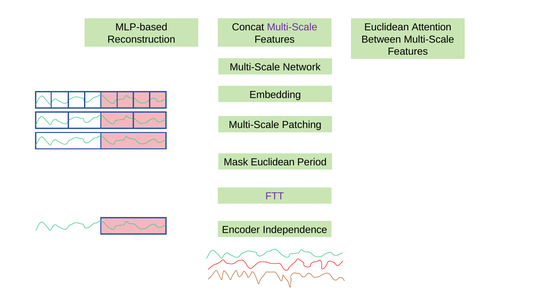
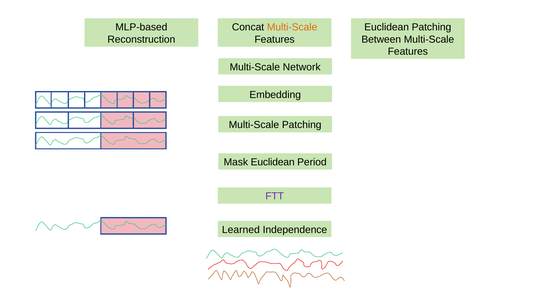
Multi-Scale colour: purple -> orange (292, 27)
Euclidean Attention: Attention -> Patching (432, 27)
Encoder: Encoder -> Learned (241, 230)
